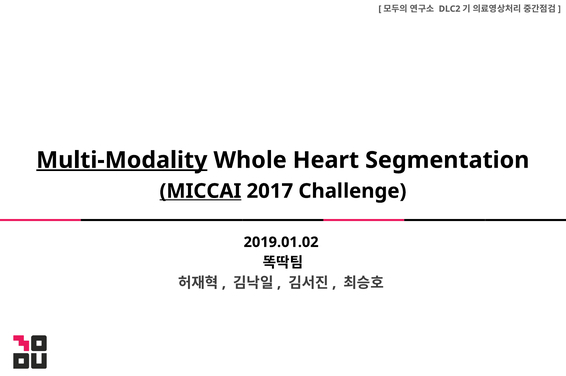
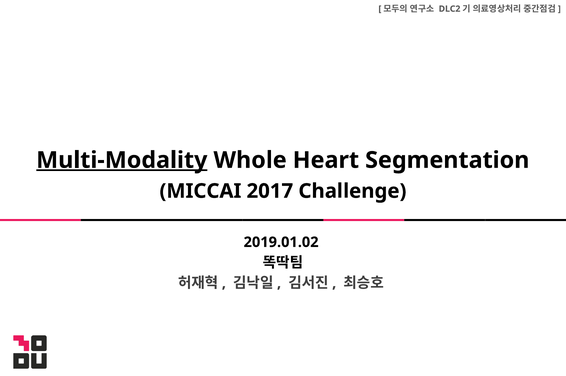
MICCAI underline: present -> none (200, 191)
